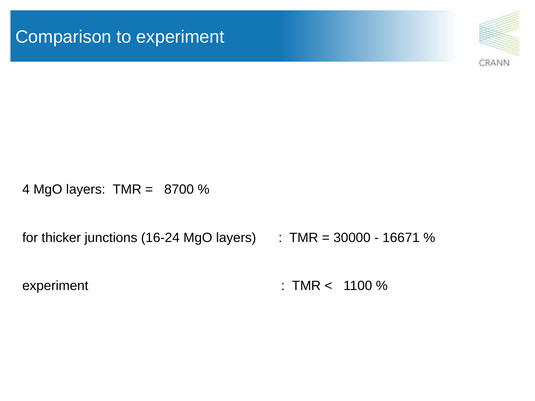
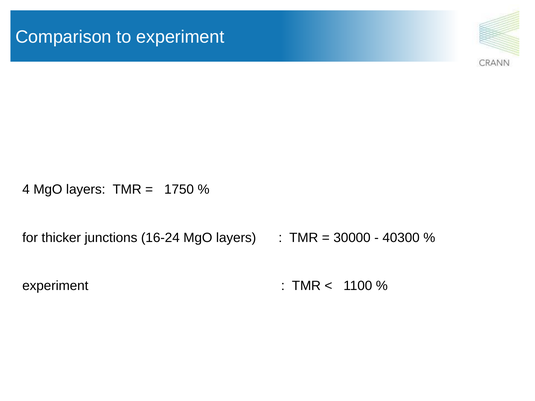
8700: 8700 -> 1750 (179, 190)
16671: 16671 -> 40300 (401, 238)
